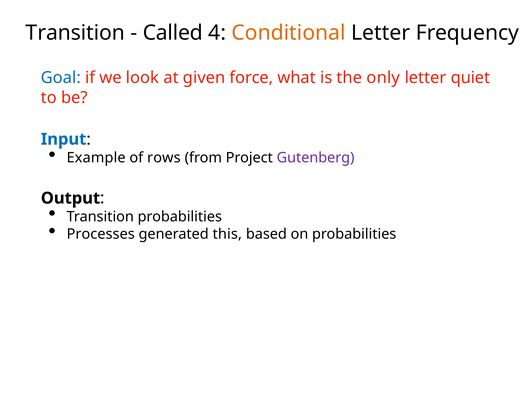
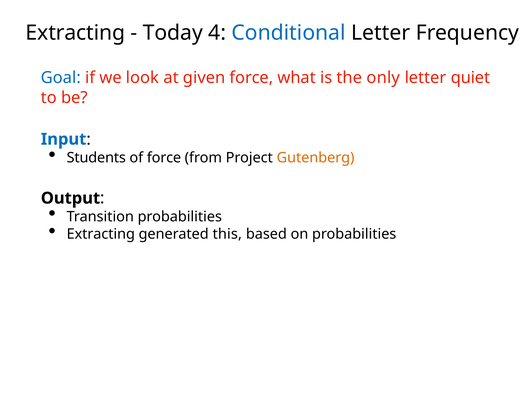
Transition: Transition -> Extracting (75, 33)
Called: Called -> Today (173, 33)
Conditional colour: orange -> blue (289, 33)
Example: Example -> Students (96, 158)
of rows: rows -> force (164, 158)
Gutenberg colour: purple -> orange (316, 158)
Processes: Processes -> Extracting (101, 234)
